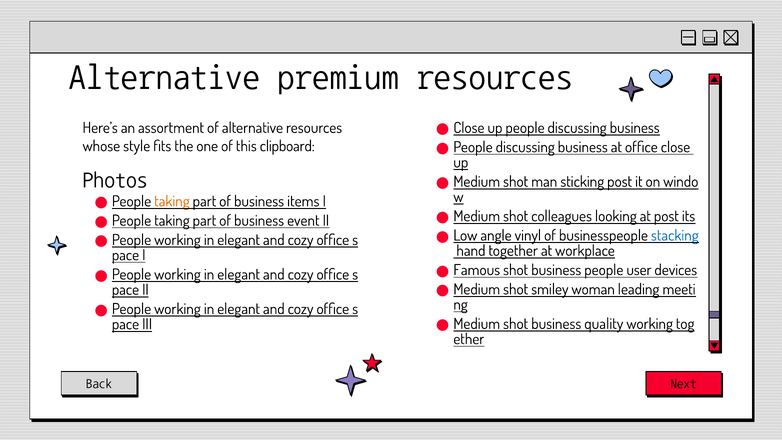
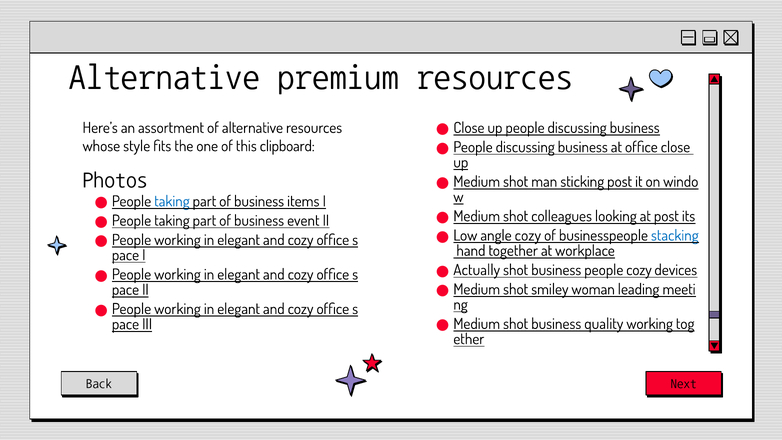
taking colour: orange -> blue (172, 201)
angle vinyl: vinyl -> cozy (528, 236)
Famous: Famous -> Actually (477, 270)
people user: user -> cozy (639, 270)
